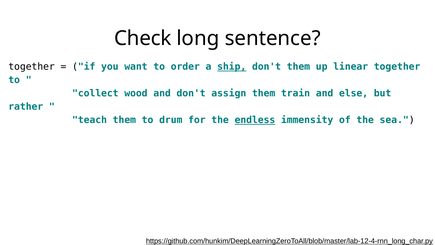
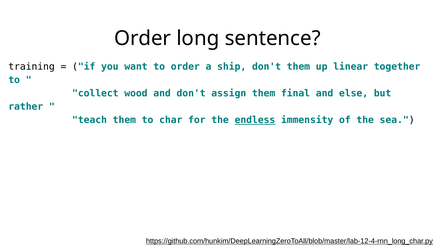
Check: Check -> Order (143, 38)
together: together -> training (32, 67)
ship underline: present -> none (232, 67)
train: train -> final (296, 93)
drum: drum -> char (171, 120)
